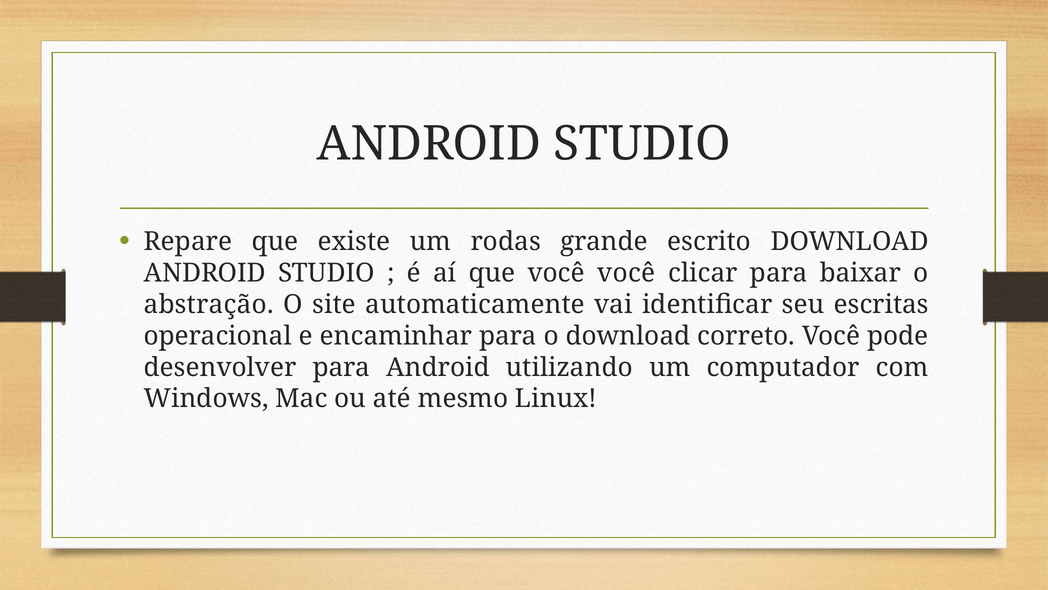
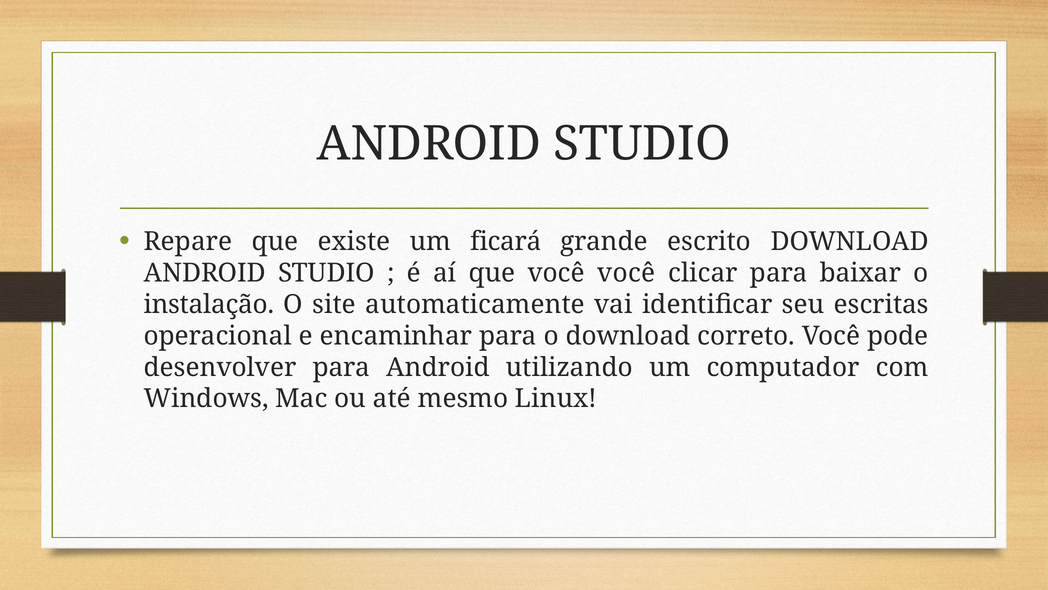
rodas: rodas -> ficará (506, 241)
abstração: abstração -> instalação (209, 304)
